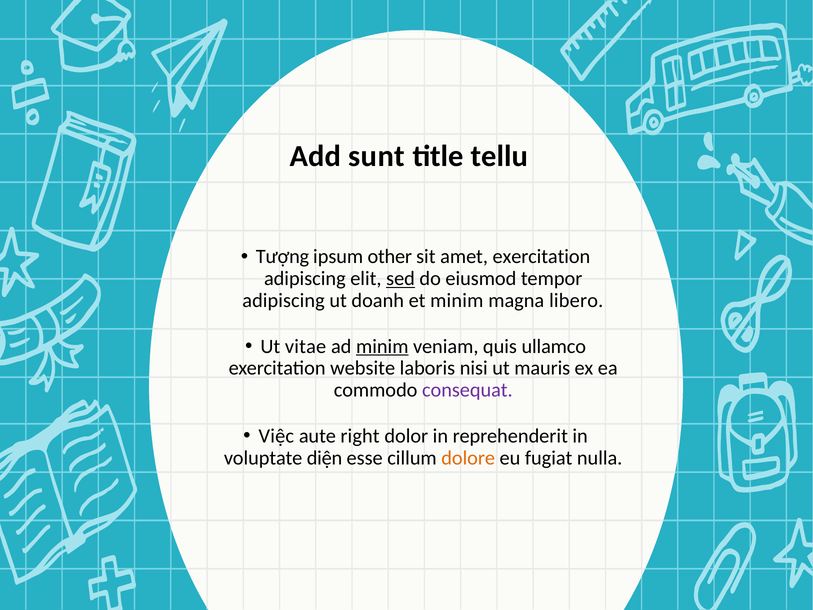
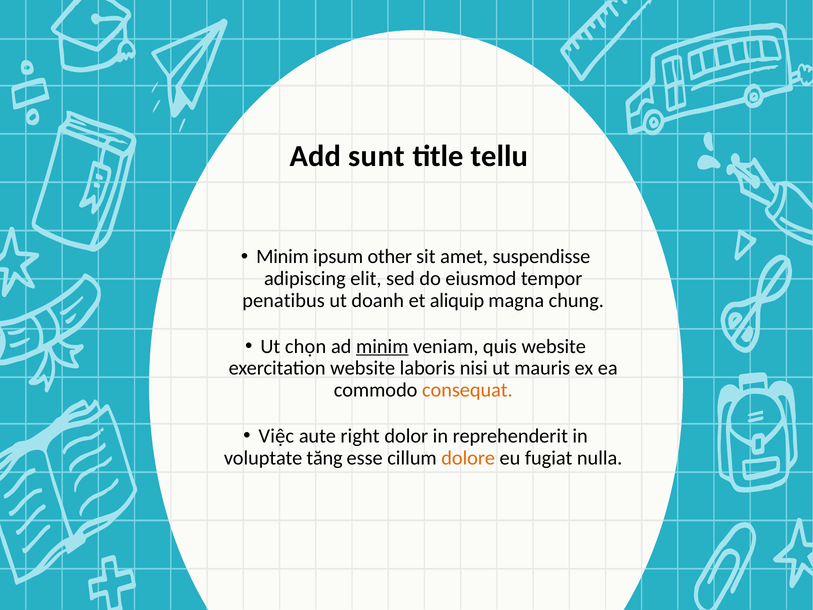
Tượng: Tượng -> Minim (283, 257)
amet exercitation: exercitation -> suspendisse (541, 257)
sed underline: present -> none (401, 279)
adipiscing: adipiscing -> penatibus (284, 301)
et minim: minim -> aliquip (457, 301)
libero: libero -> chung (576, 301)
vitae: vitae -> chọn (306, 346)
quis ullamco: ullamco -> website (554, 346)
consequat colour: purple -> orange (467, 390)
diện: diện -> tăng (325, 458)
